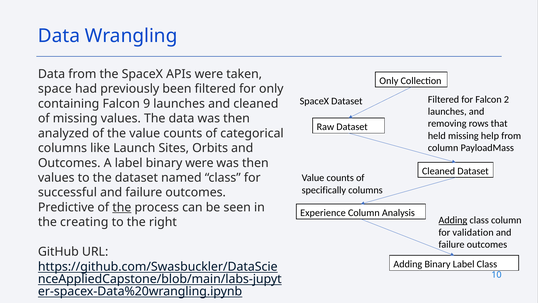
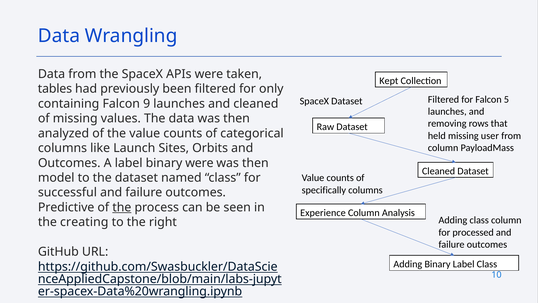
Only: Only -> Kept (389, 81)
space: space -> tables (55, 89)
2: 2 -> 5 (506, 99)
help: help -> user (490, 136)
values: values -> model (56, 178)
Adding underline: present -> none (453, 220)
validation: validation -> processed (473, 232)
